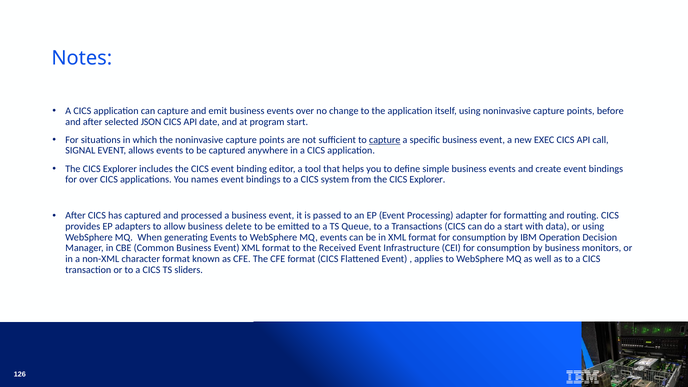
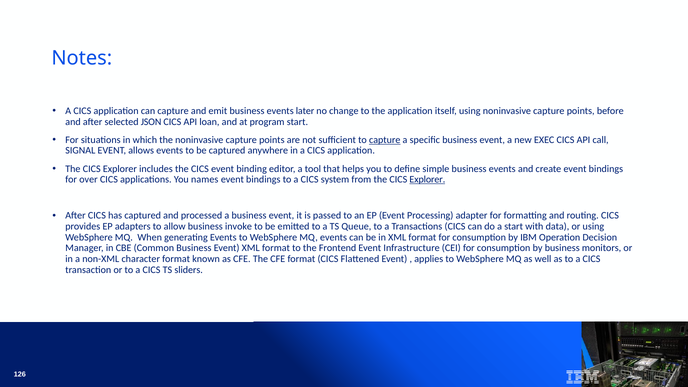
events over: over -> later (305, 111)
date: date -> loan (209, 122)
Explorer underline: none -> present (427, 180)
delete: delete -> invoke (239, 226)
Received: Received -> Frontend (338, 248)
